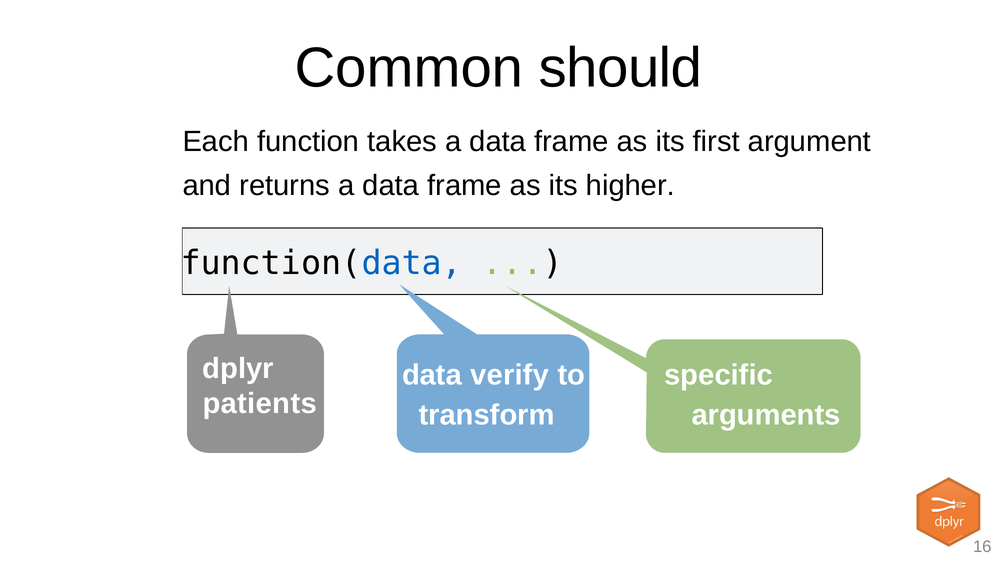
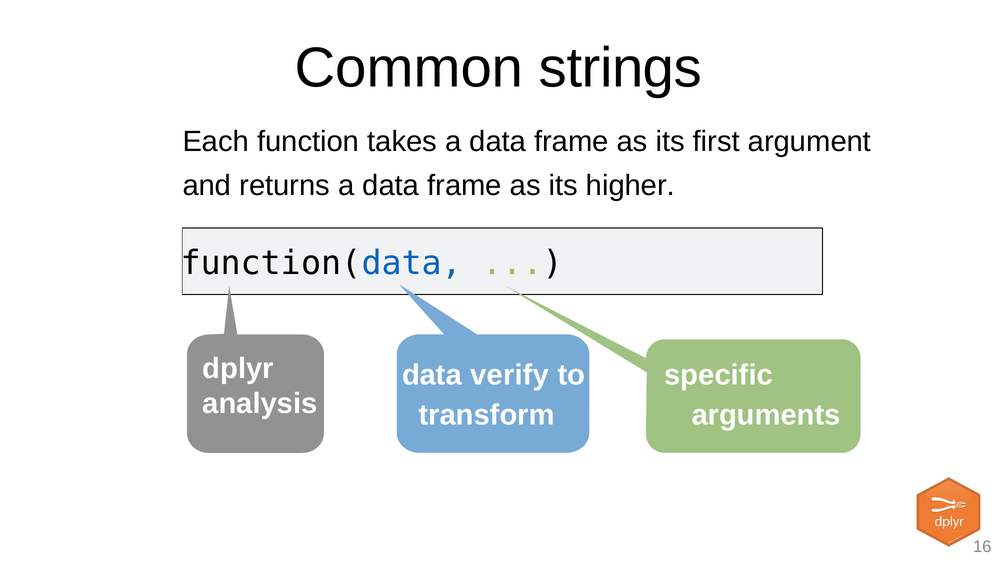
should: should -> strings (620, 68)
patients: patients -> analysis (260, 404)
